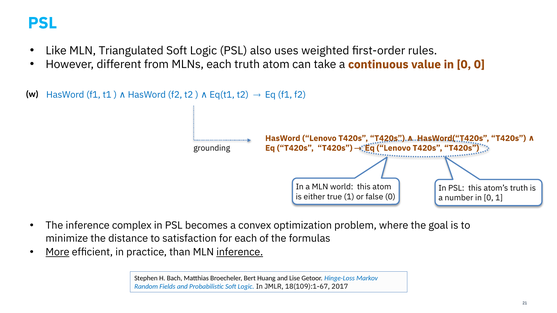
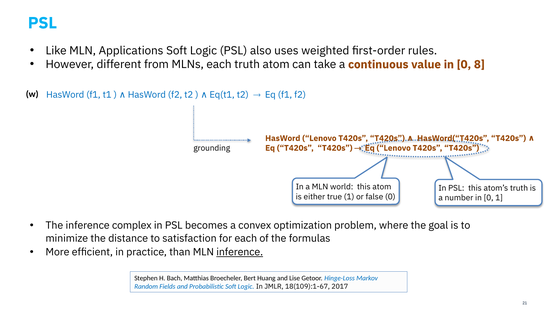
Triangulated: Triangulated -> Applications (131, 51)
0 0: 0 -> 8 (479, 65)
More underline: present -> none (57, 252)
